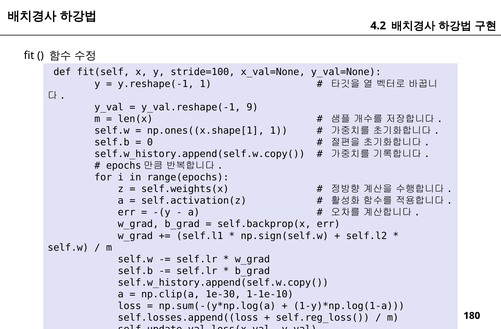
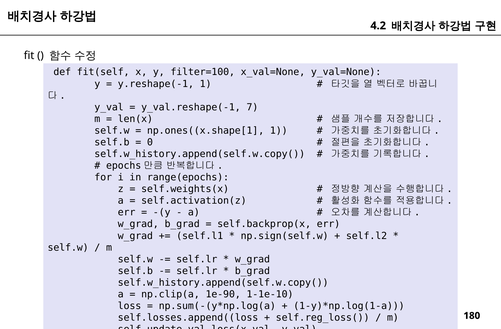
stride=100: stride=100 -> filter=100 (203, 72)
9: 9 -> 7 (252, 107)
1e-30: 1e-30 -> 1e-90 (223, 294)
